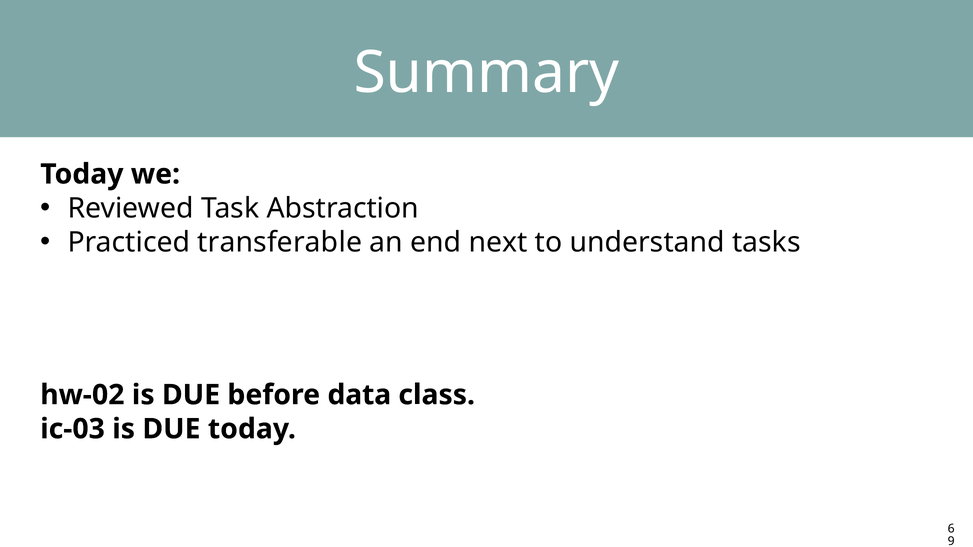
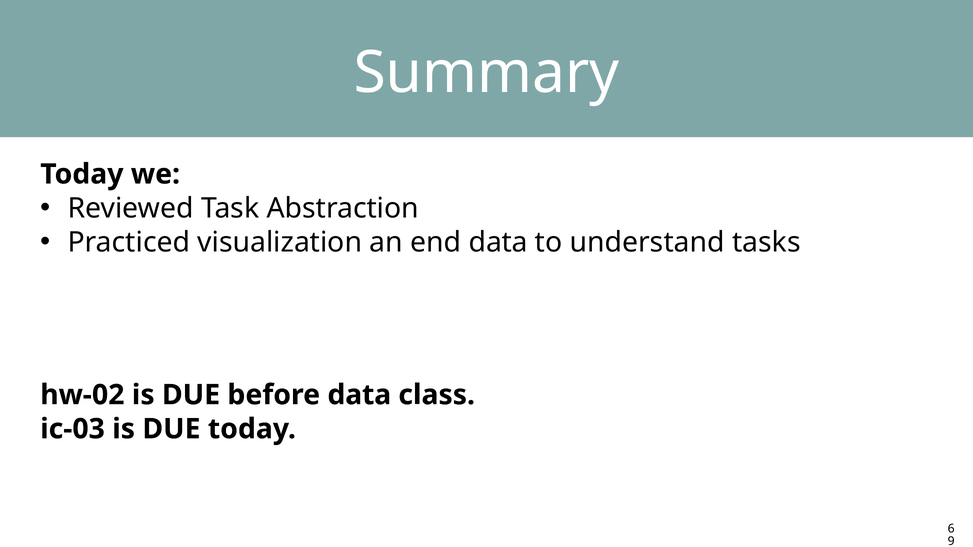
transferable: transferable -> visualization (280, 242)
end next: next -> data (498, 242)
